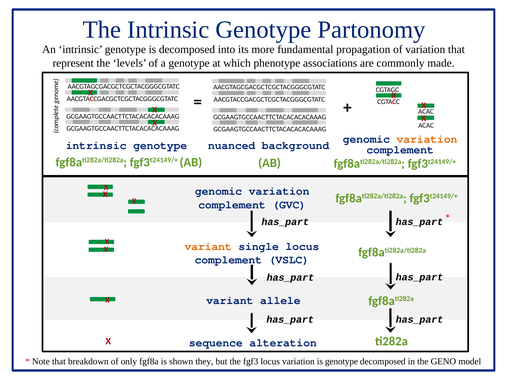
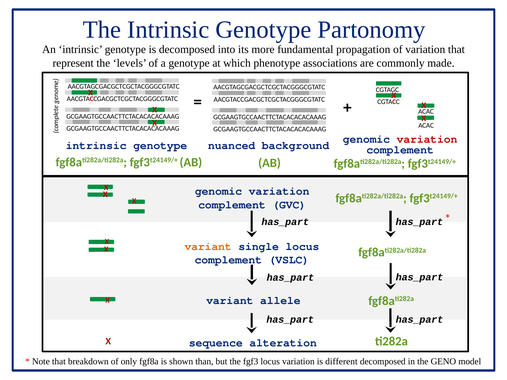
variation colour: orange -> red (427, 139)
they: they -> than (204, 362)
is genotype: genotype -> different (341, 362)
